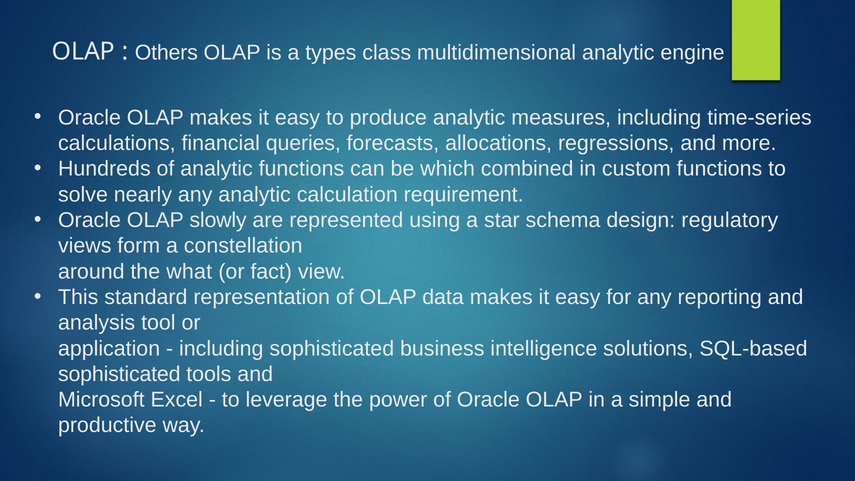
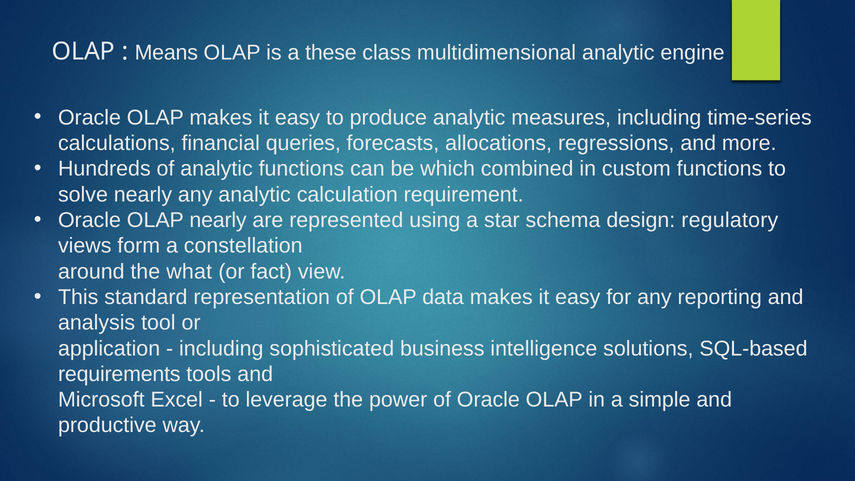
Others: Others -> Means (166, 53)
types: types -> these (331, 53)
OLAP slowly: slowly -> nearly (218, 220)
sophisticated: sophisticated -> requirements (119, 374)
